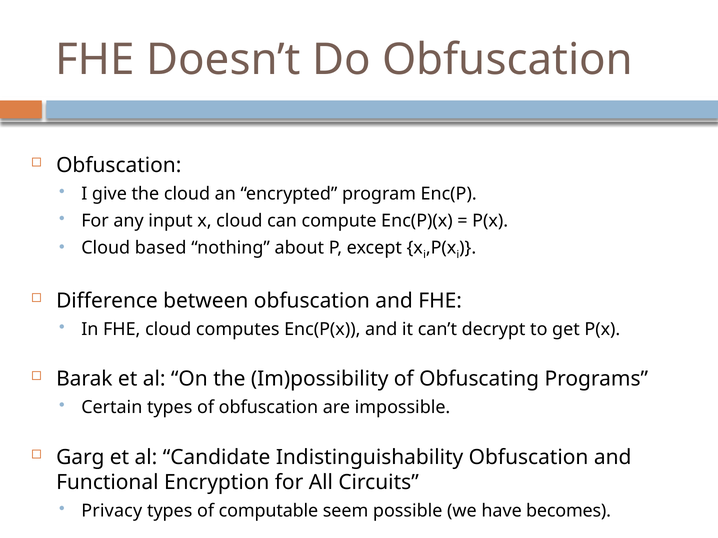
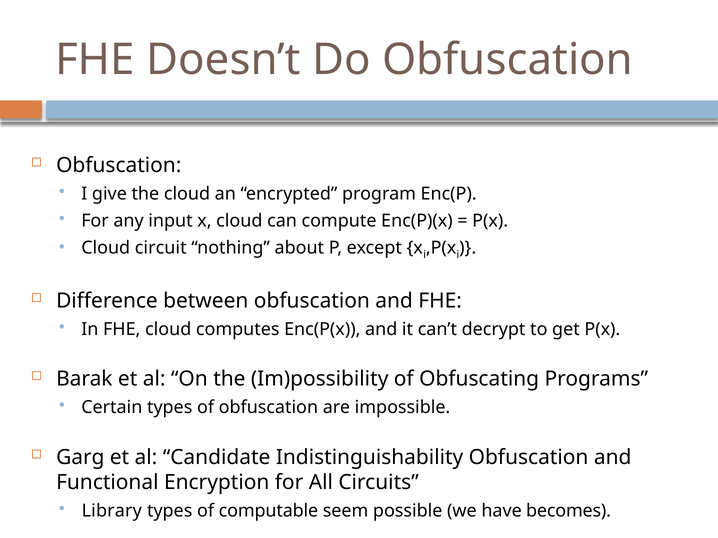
based: based -> circuit (161, 248)
Privacy: Privacy -> Library (112, 511)
